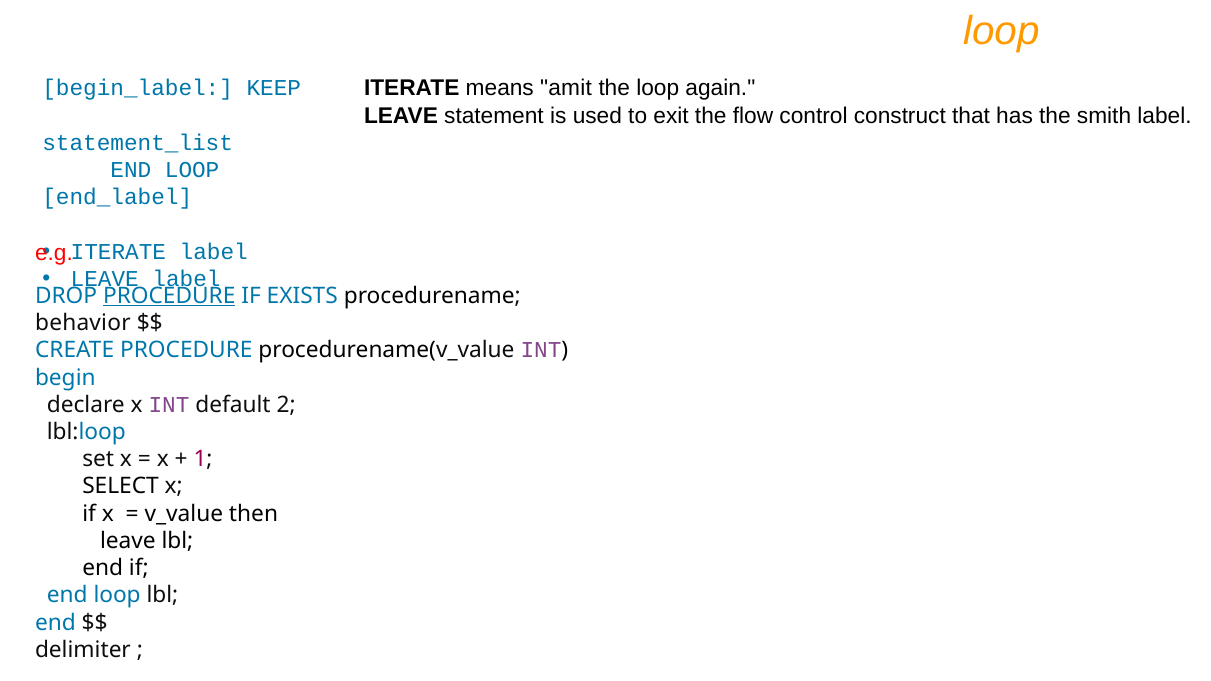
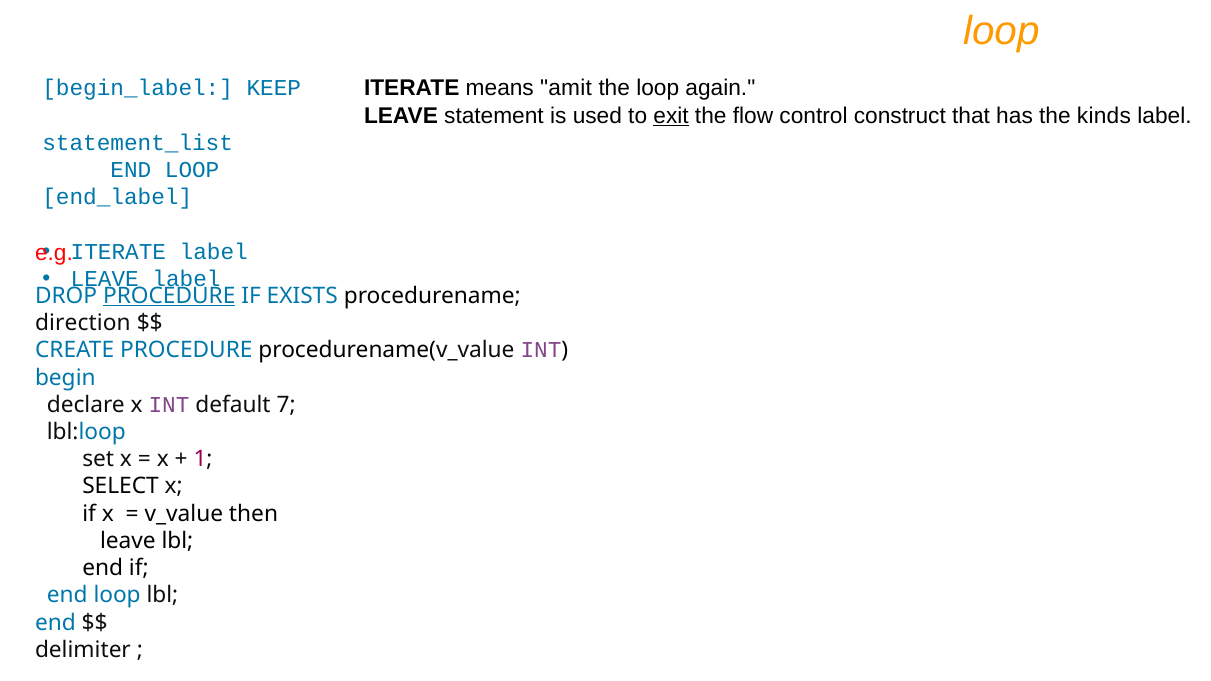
exit underline: none -> present (671, 116)
smith: smith -> kinds (1104, 116)
behavior: behavior -> direction (83, 323)
2: 2 -> 7 (286, 405)
